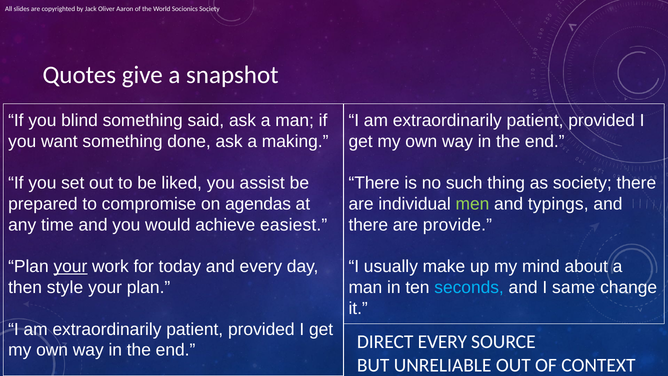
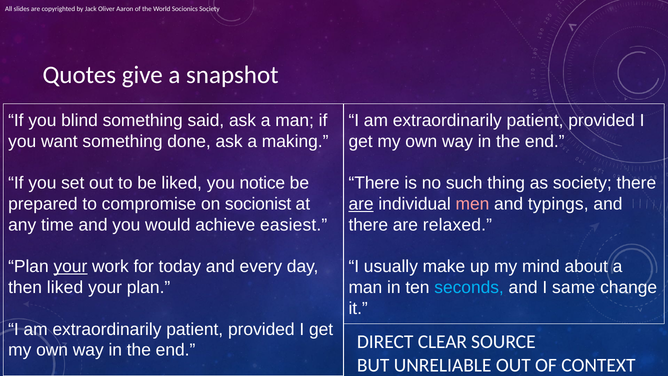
assist: assist -> notice (262, 183)
agendas: agendas -> socionist (258, 204)
are underline: none -> present (361, 204)
men colour: light green -> pink (472, 204)
provide: provide -> relaxed (457, 225)
then style: style -> liked (65, 287)
DIRECT EVERY: EVERY -> CLEAR (442, 342)
